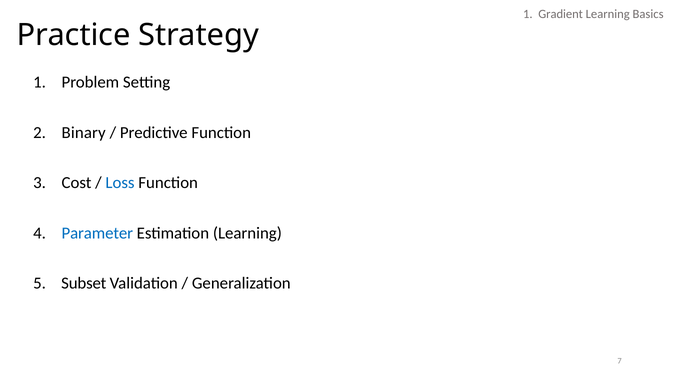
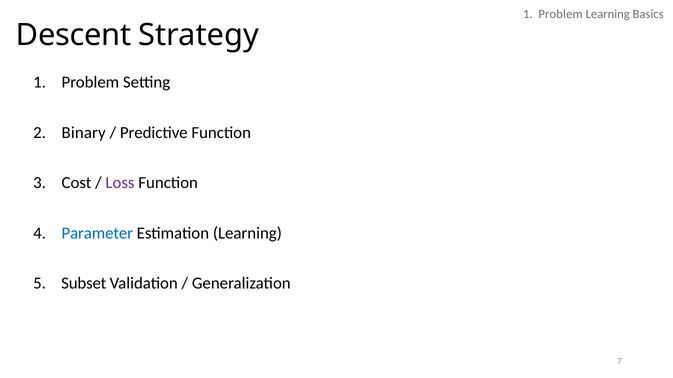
Gradient: Gradient -> Problem (561, 14)
Practice: Practice -> Descent (74, 35)
Loss colour: blue -> purple (120, 183)
